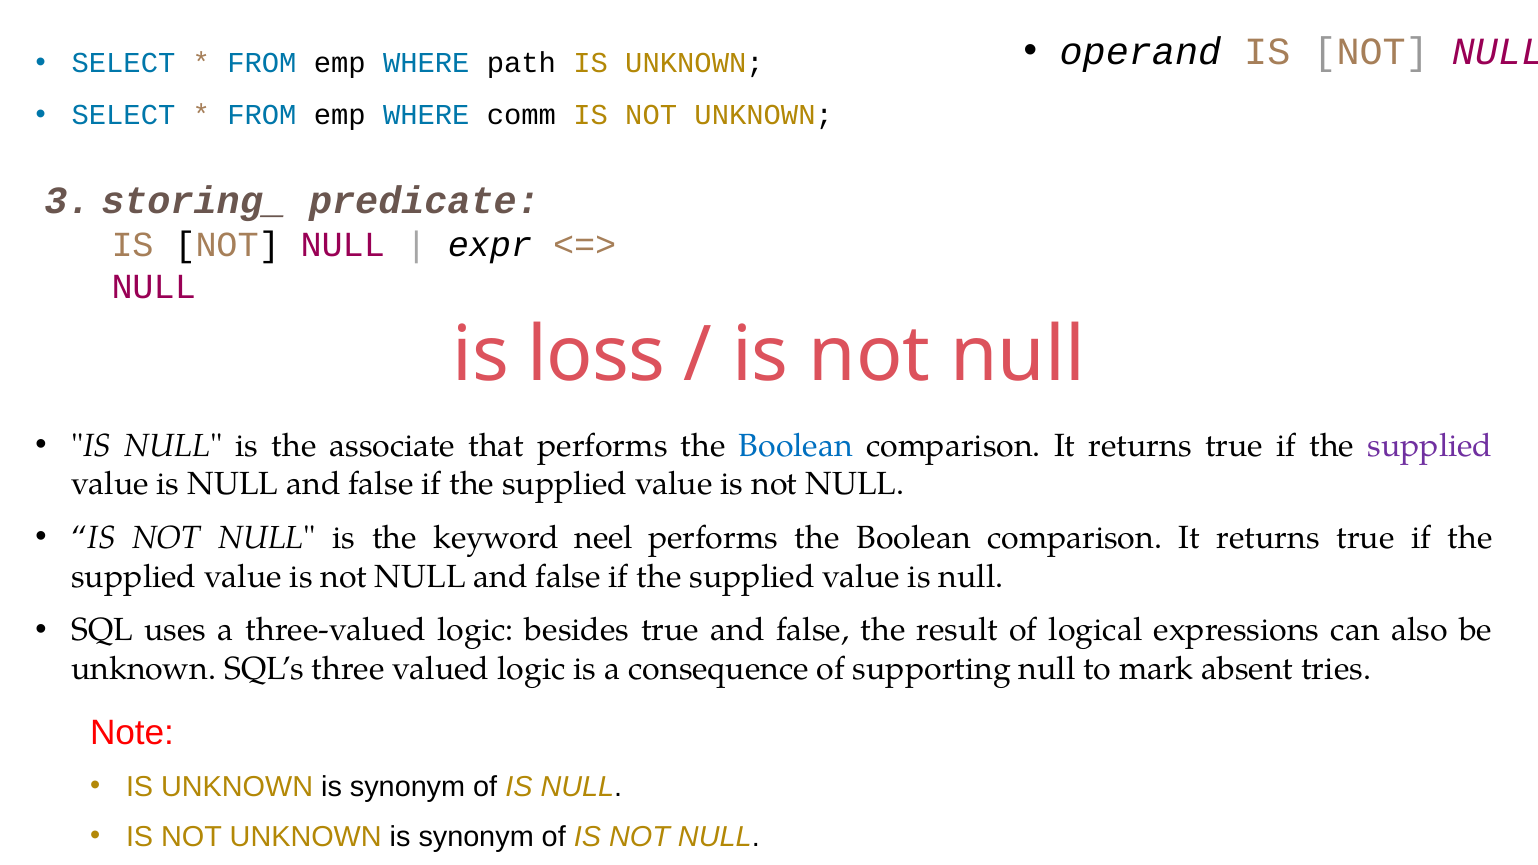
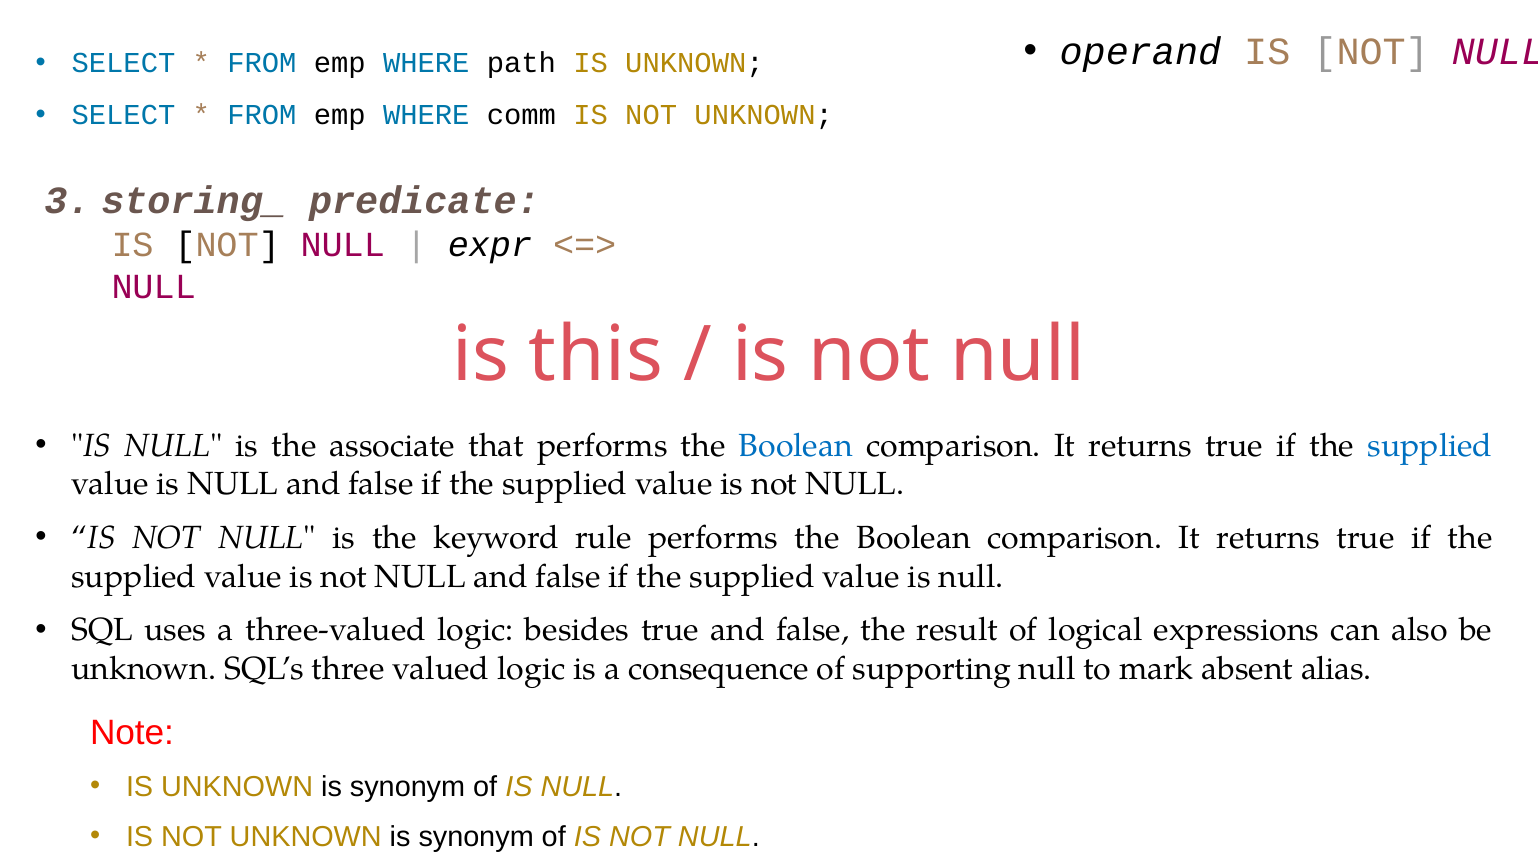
loss: loss -> this (596, 355)
supplied colour: purple -> blue (1430, 446)
neel: neel -> rule (604, 538)
tries: tries -> alias (1337, 669)
